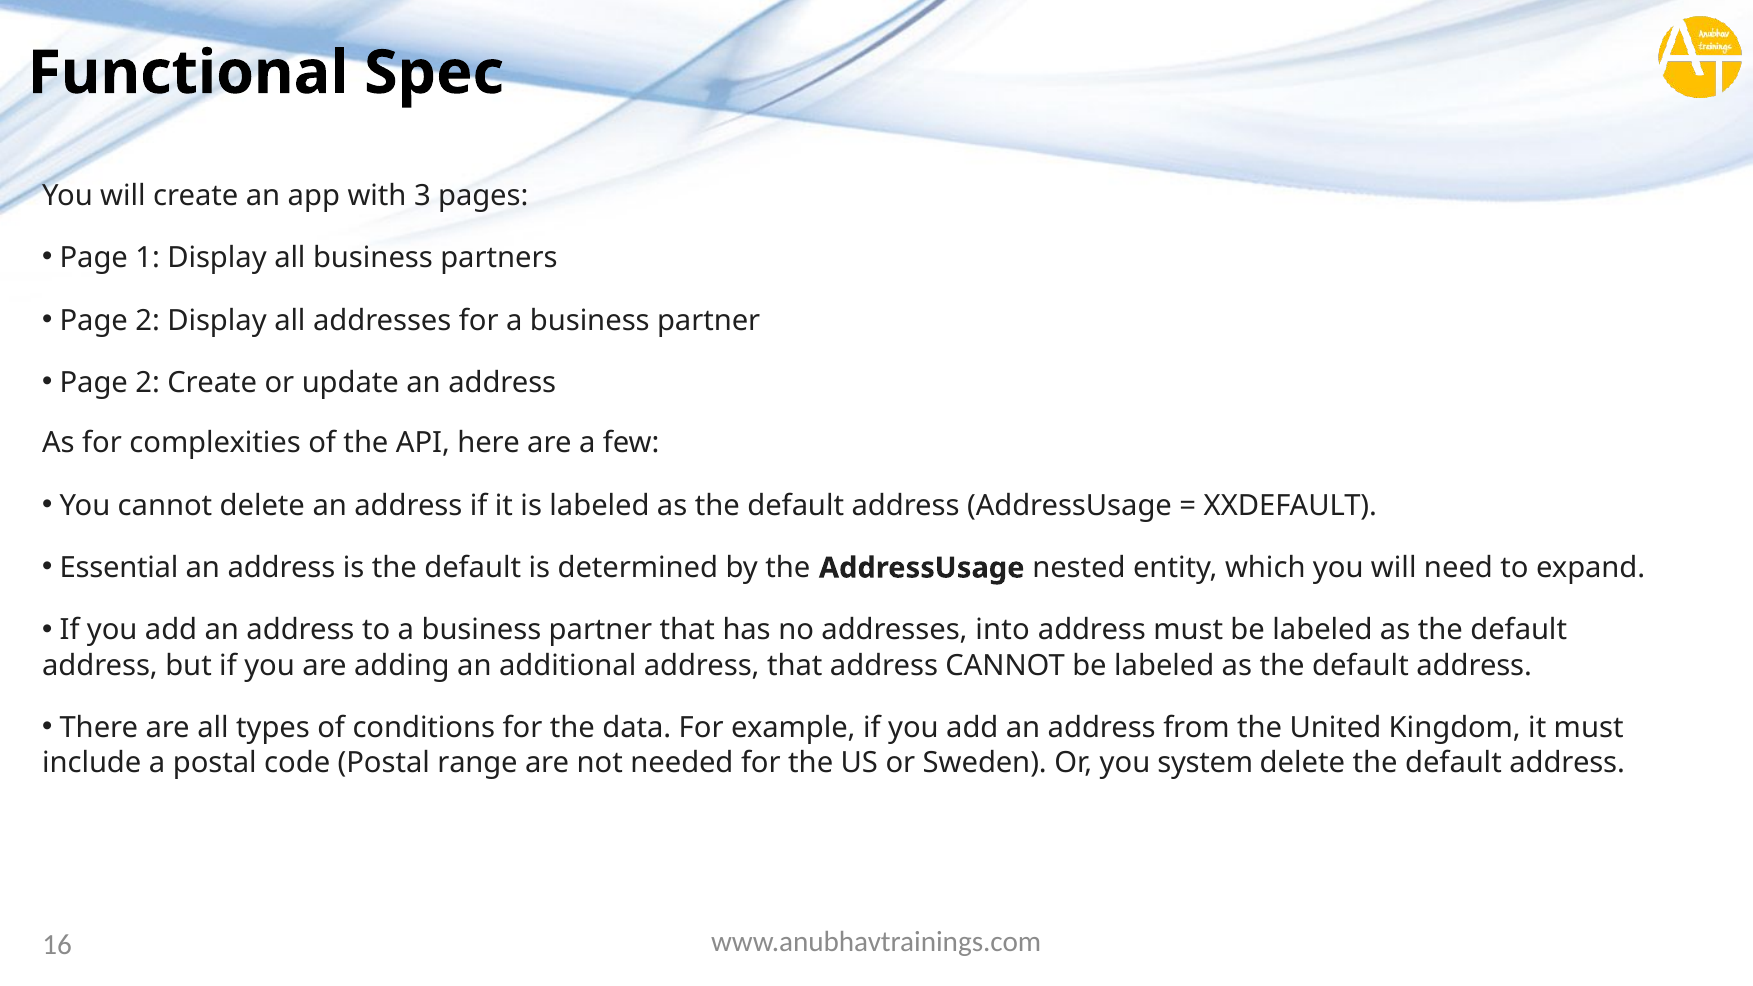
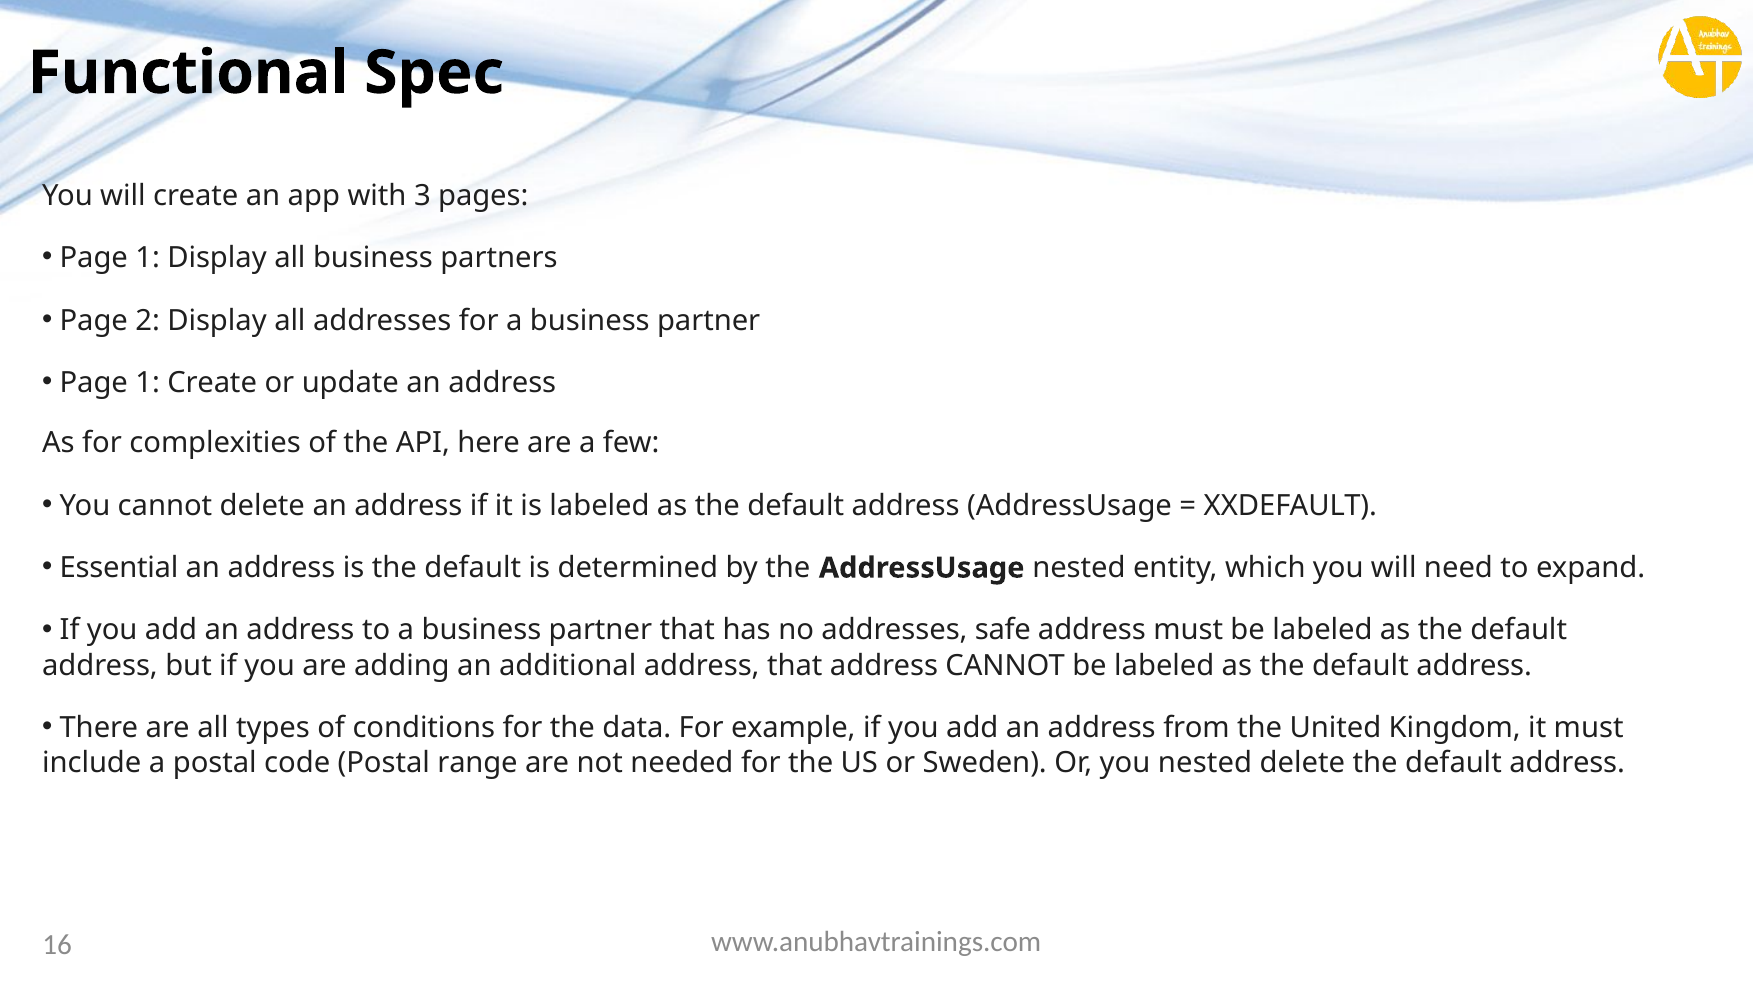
2: 2 -> 1 (148, 383)
into: into -> safe (1003, 631)
you system: system -> nested (1205, 763)
